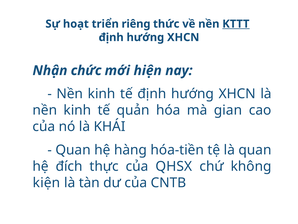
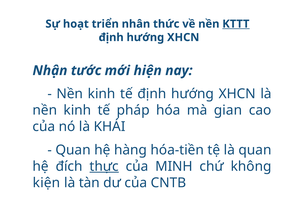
riêng: riêng -> nhân (136, 24)
chức: chức -> tước (86, 70)
quản: quản -> pháp (133, 110)
thực underline: none -> present (104, 166)
QHSX: QHSX -> MINH (174, 166)
